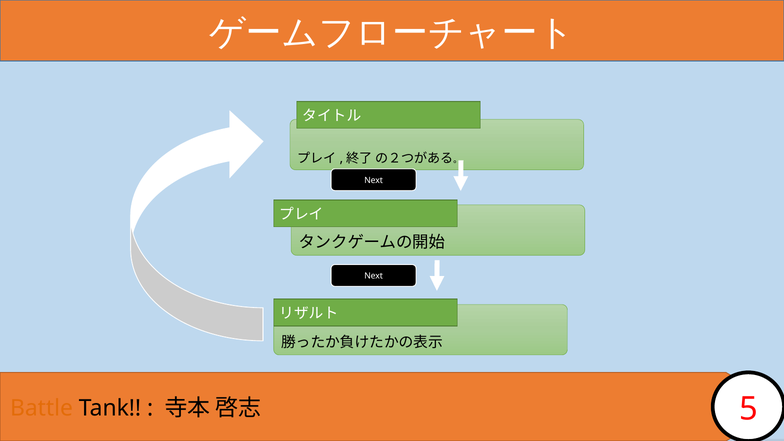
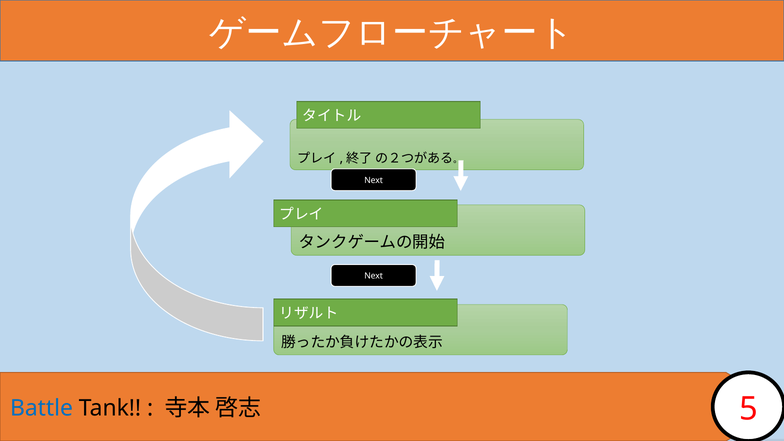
Battle colour: orange -> blue (42, 408)
